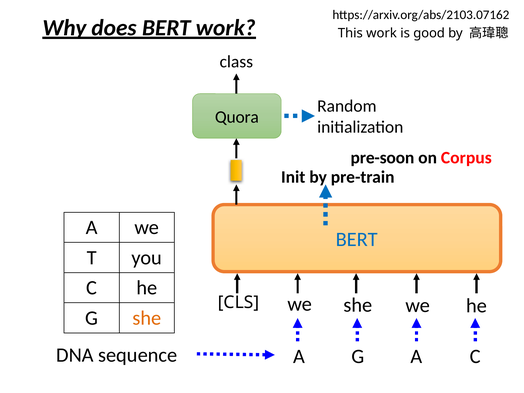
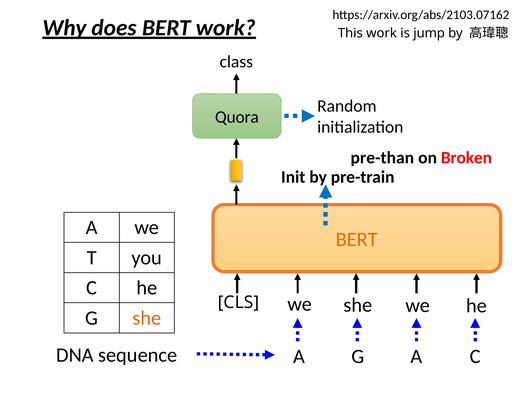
good: good -> jump (429, 33)
pre-soon: pre-soon -> pre-than (382, 158)
Corpus: Corpus -> Broken (466, 158)
BERT colour: blue -> orange (357, 240)
